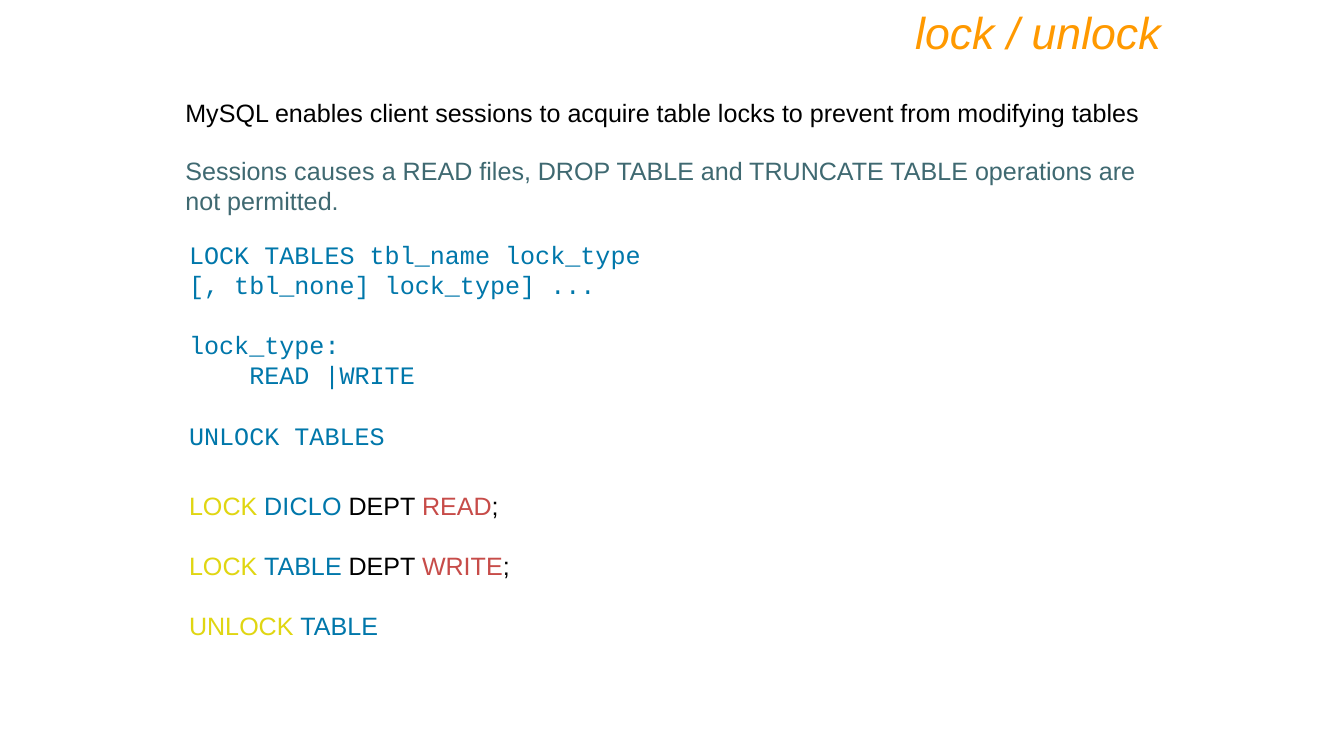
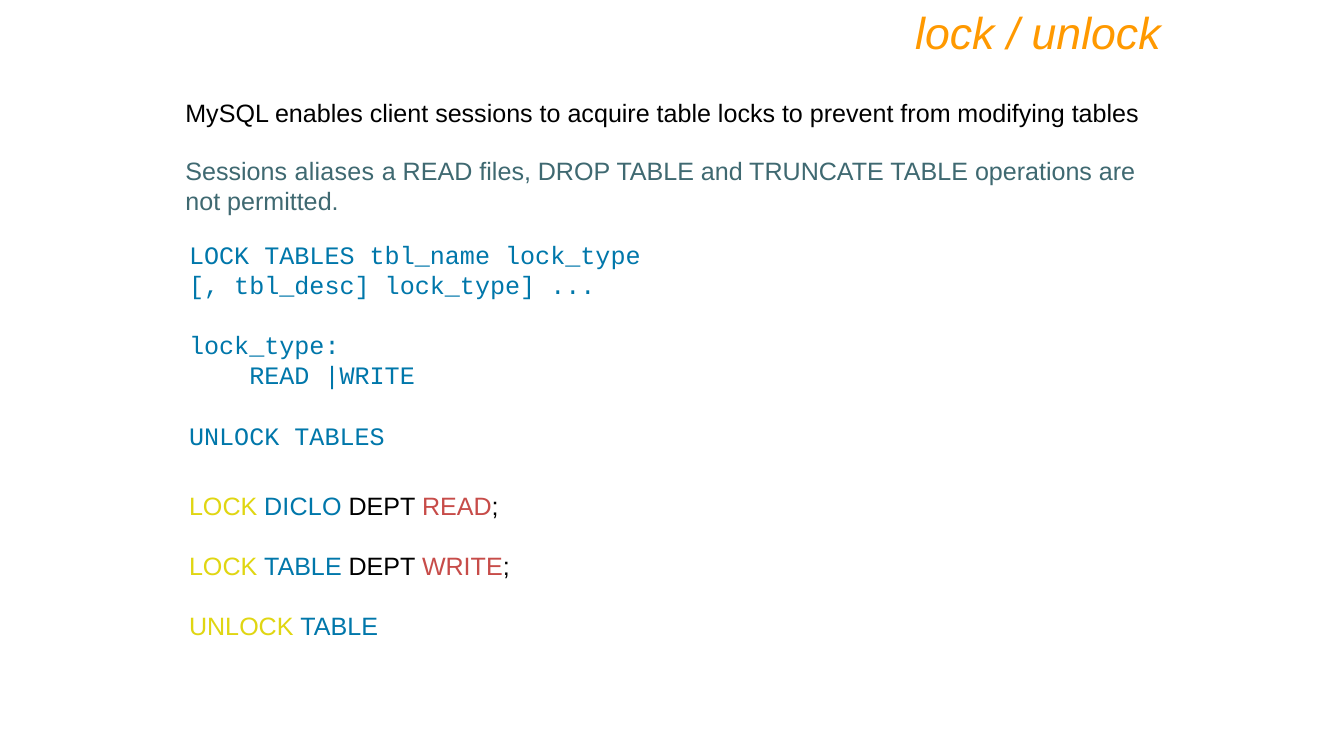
causes: causes -> aliases (334, 172)
tbl_none: tbl_none -> tbl_desc (302, 286)
